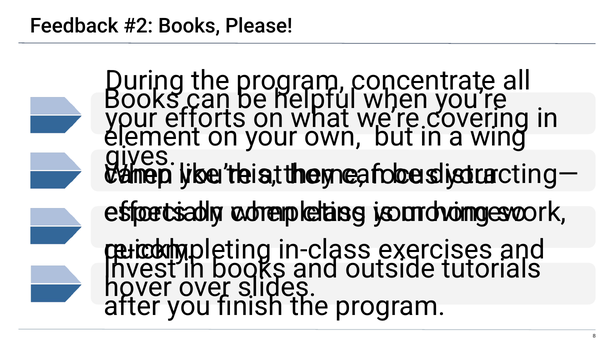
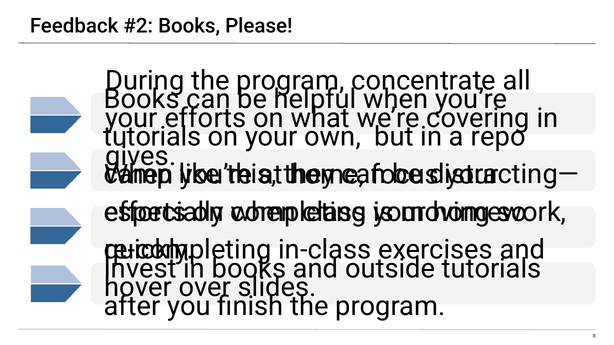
element: element -> tutorials (152, 137)
wing: wing -> repo (498, 137)
